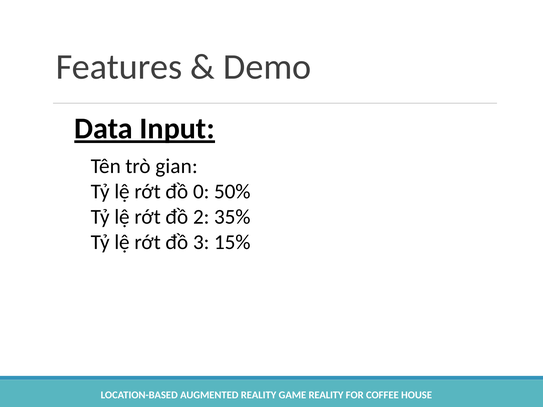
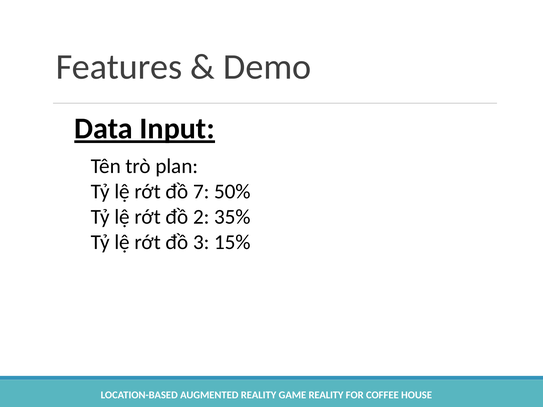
gian: gian -> plan (177, 166)
0: 0 -> 7 (201, 192)
